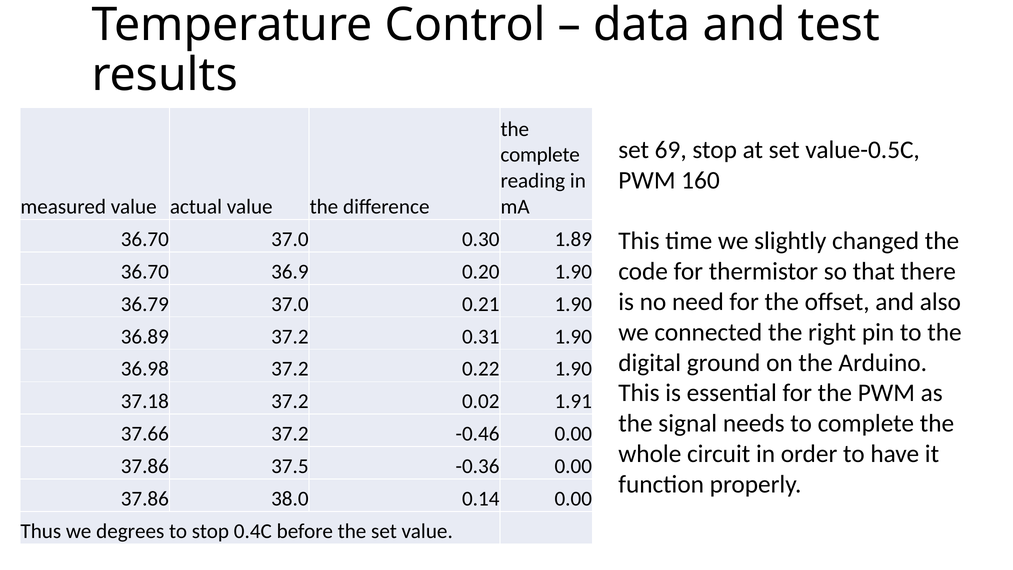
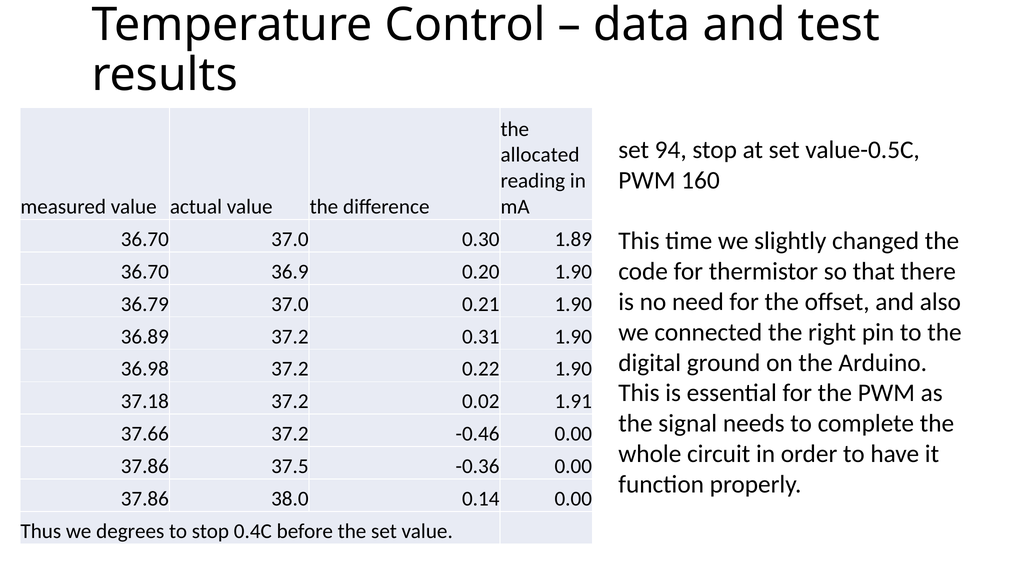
69: 69 -> 94 (671, 150)
complete: complete -> allocated (540, 155)
